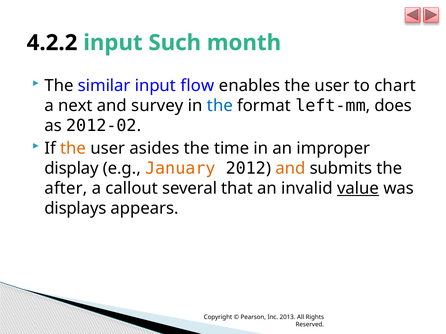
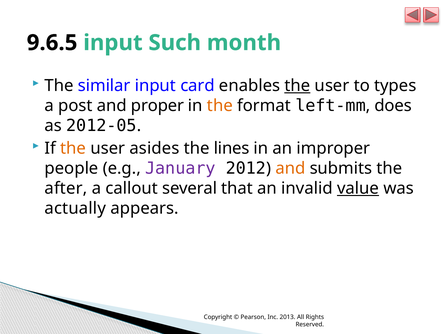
4.2.2: 4.2.2 -> 9.6.5 (52, 43)
flow: flow -> card (198, 86)
the underline: none -> present (297, 86)
chart: chart -> types (395, 86)
next: next -> post (75, 106)
survey: survey -> proper (158, 106)
the colour: blue -> orange (220, 106)
2012-02: 2012-02 -> 2012-05 (101, 126)
time: time -> lines (232, 148)
display: display -> people (71, 169)
January colour: orange -> purple (180, 169)
displays: displays -> actually (75, 209)
